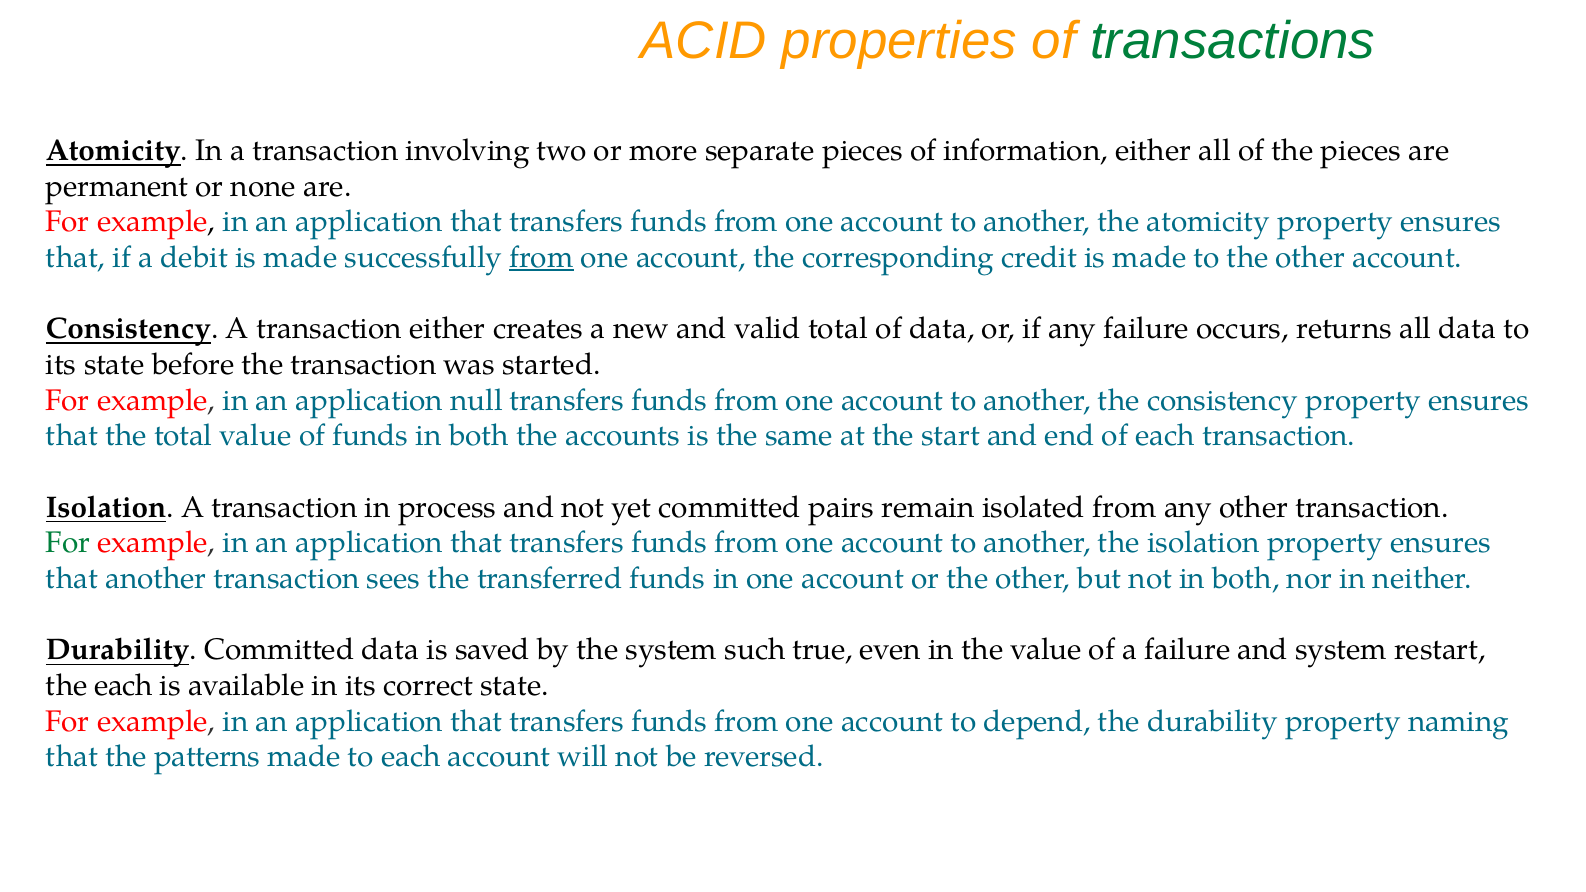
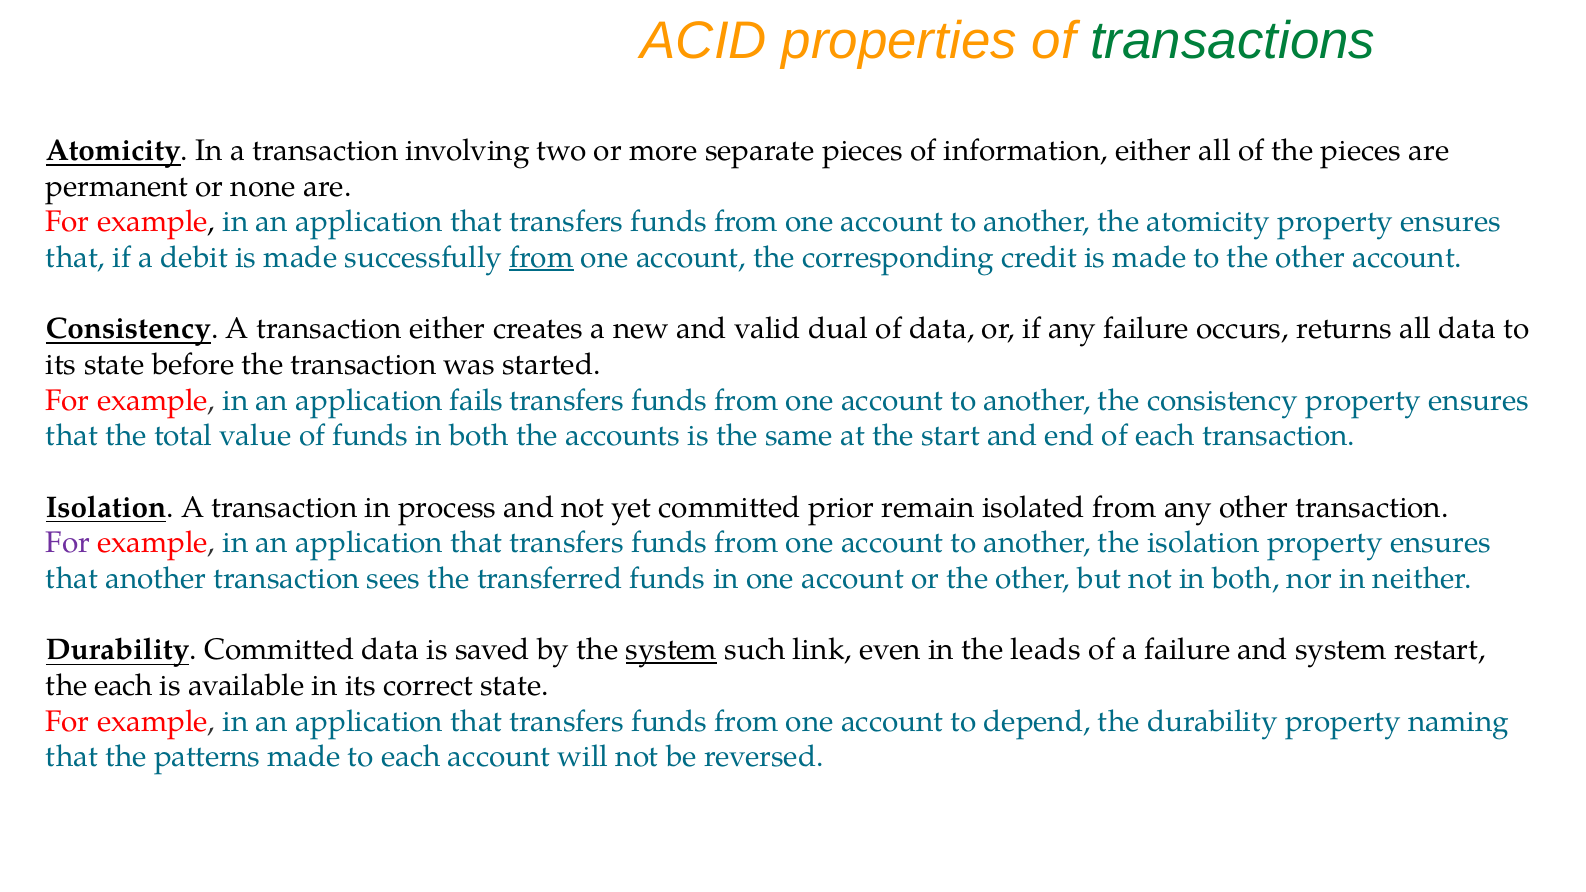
valid total: total -> dual (838, 329)
null: null -> fails (477, 400)
pairs: pairs -> prior (841, 507)
For colour: green -> purple (68, 543)
system underline: none -> present (671, 650)
true: true -> link (823, 650)
the value: value -> leads (1046, 650)
